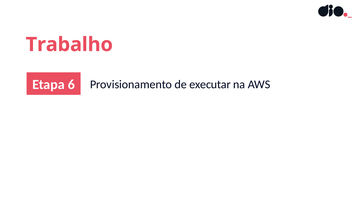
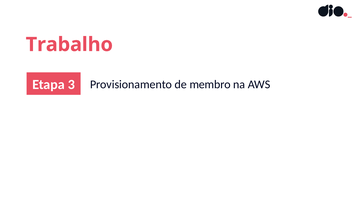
6: 6 -> 3 (71, 85)
executar: executar -> membro (210, 85)
